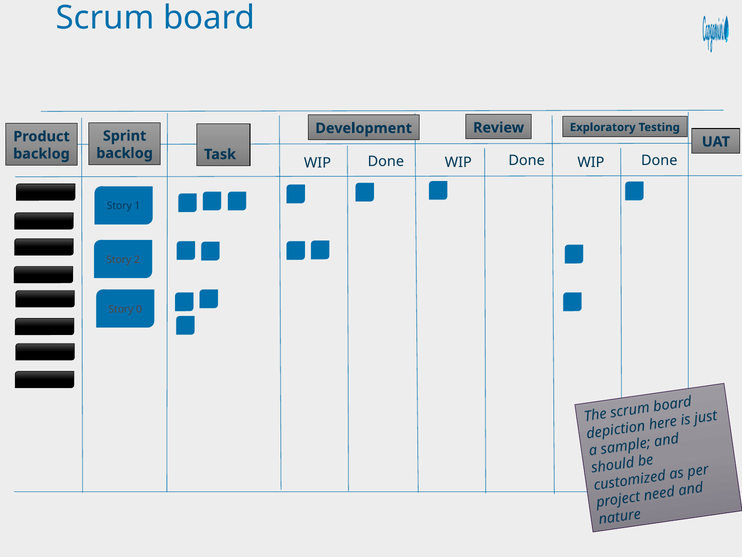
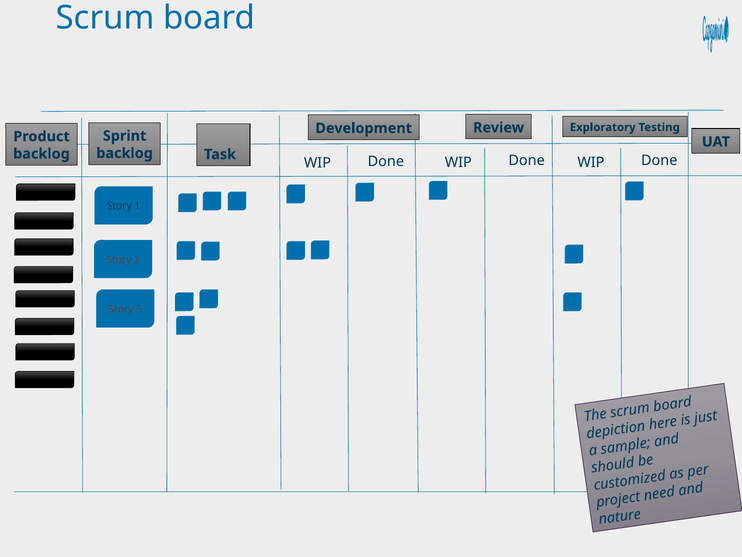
0: 0 -> 5 (139, 309)
